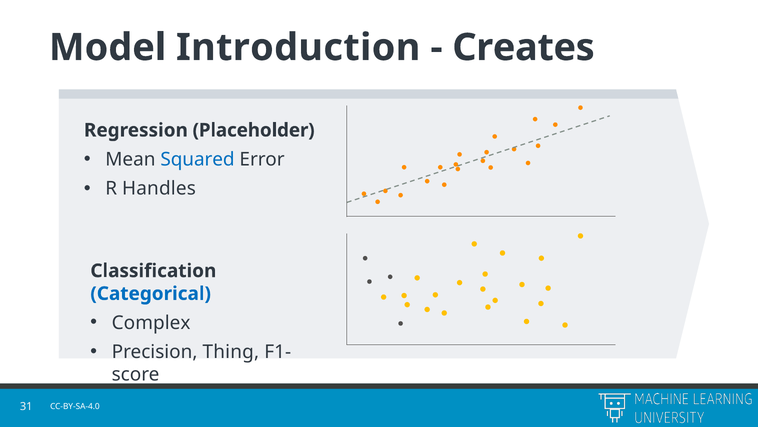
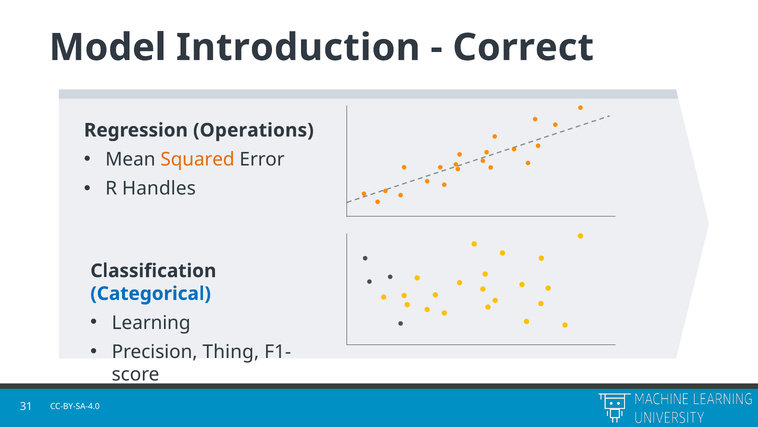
Creates: Creates -> Correct (523, 47)
Placeholder: Placeholder -> Operations (253, 130)
Squared colour: blue -> orange (198, 159)
Complex: Complex -> Learning (151, 322)
